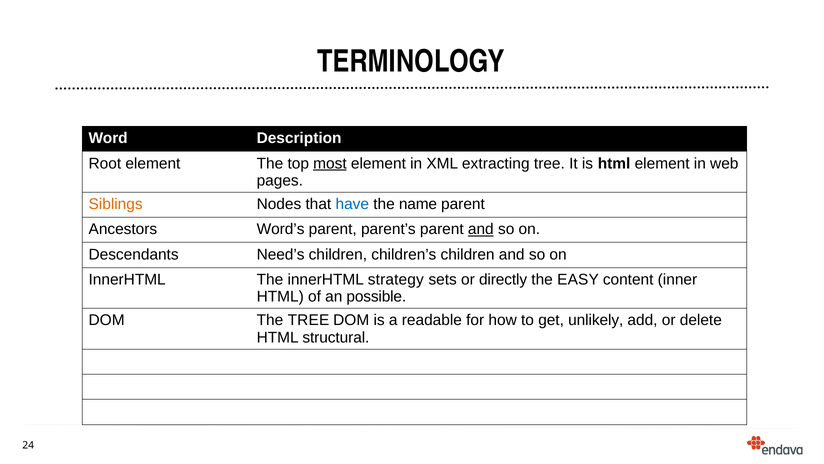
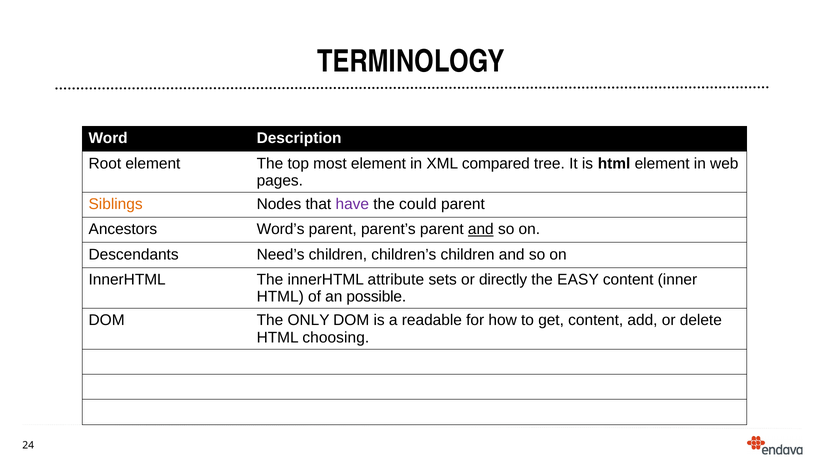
most underline: present -> none (330, 163)
extracting: extracting -> compared (496, 163)
have colour: blue -> purple (352, 204)
name: name -> could (418, 204)
strategy: strategy -> attribute (396, 279)
The TREE: TREE -> ONLY (309, 320)
get unlikely: unlikely -> content (596, 320)
structural: structural -> choosing (336, 337)
